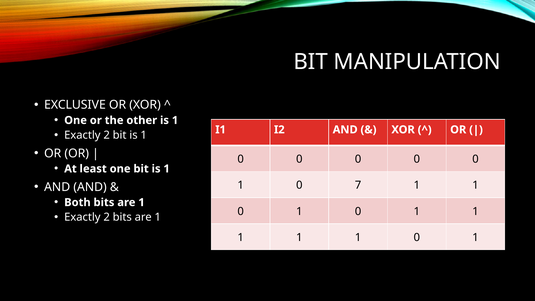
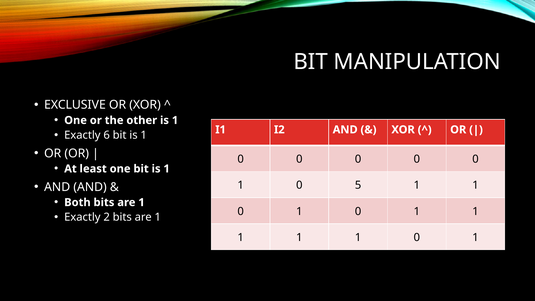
2: 2 -> 6 (107, 135)
7: 7 -> 5 (358, 185)
